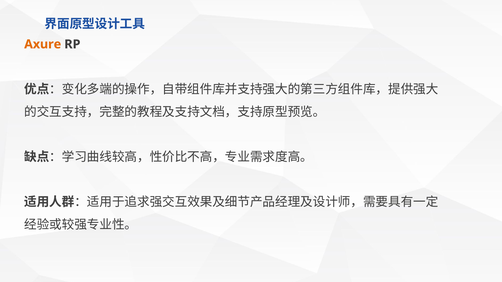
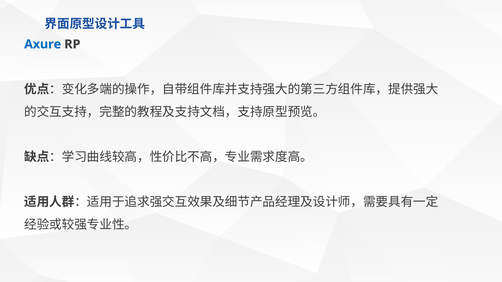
Axure colour: orange -> blue (43, 44)
